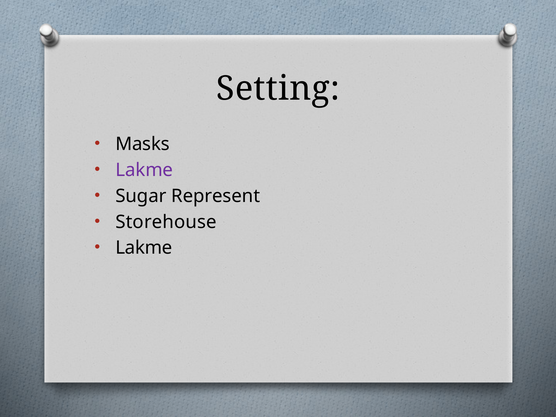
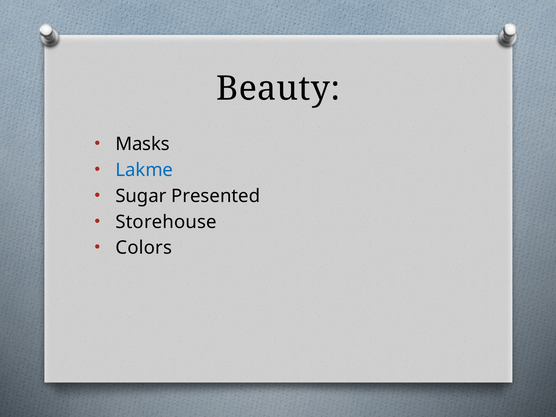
Setting: Setting -> Beauty (278, 89)
Lakme colour: purple -> blue (144, 170)
Represent: Represent -> Presented (216, 196)
Lakme: Lakme -> Colors (144, 248)
